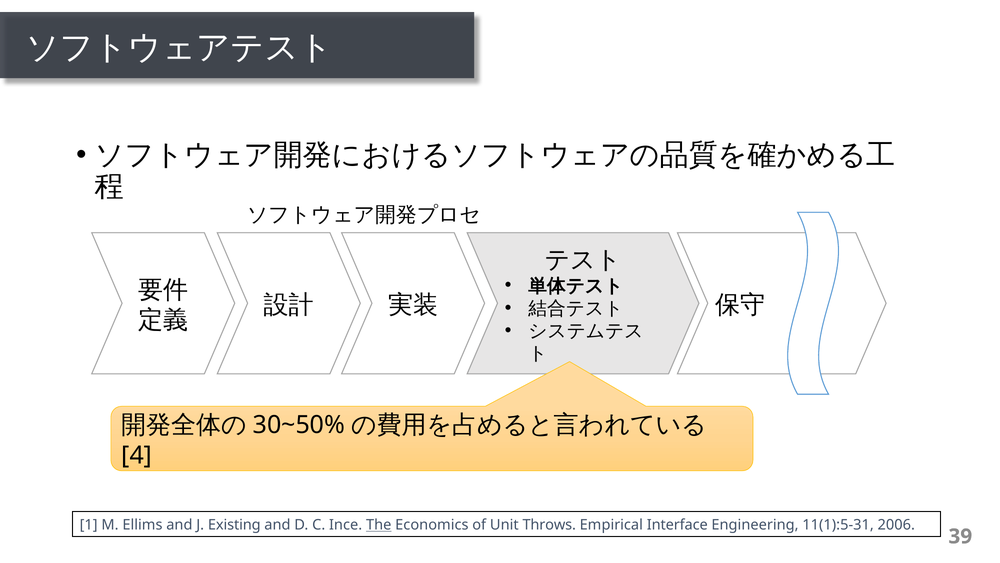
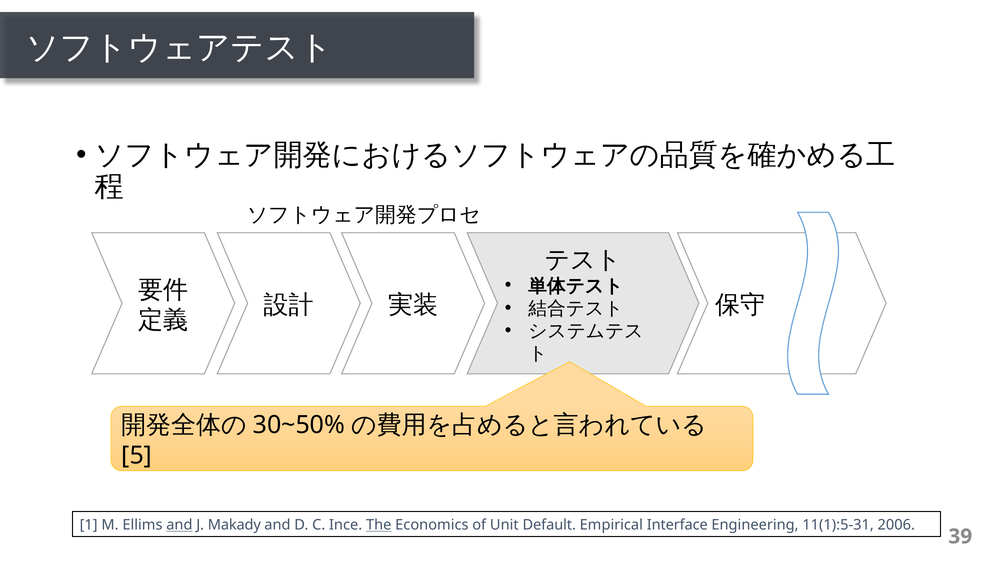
4: 4 -> 5 (137, 455)
and underline: none -> present (179, 525)
Existing: Existing -> Makady (234, 525)
Throws: Throws -> Default (549, 525)
